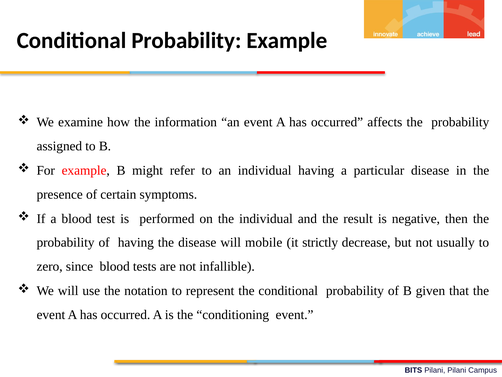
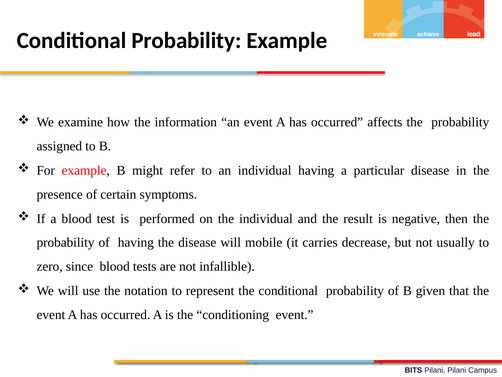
strictly: strictly -> carries (320, 242)
